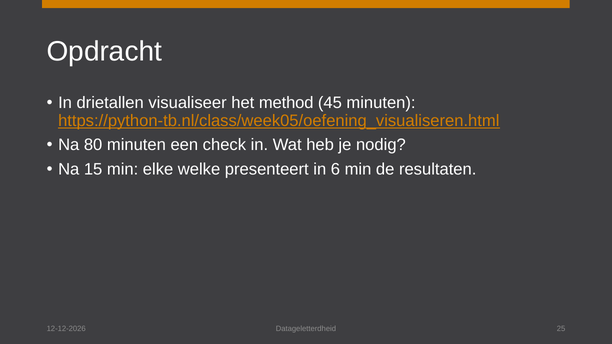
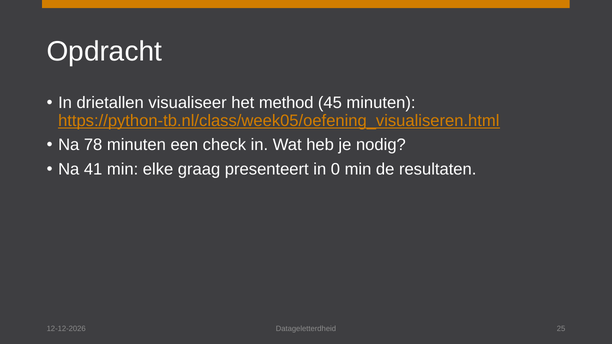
80: 80 -> 78 (93, 145)
15: 15 -> 41 (93, 169)
welke: welke -> graag (199, 169)
6: 6 -> 0 (335, 169)
